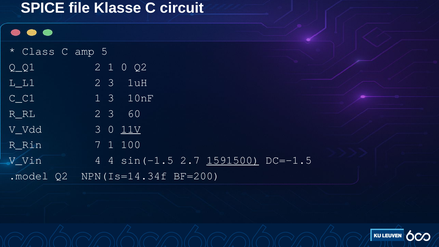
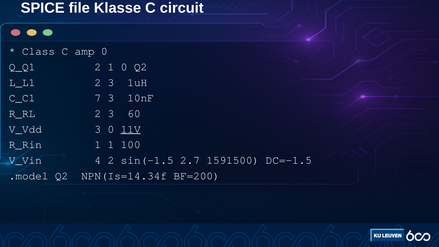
amp 5: 5 -> 0 (104, 51)
C_C1 1: 1 -> 7 (98, 98)
R_Rin 7: 7 -> 1 (98, 145)
4 4: 4 -> 2 (111, 160)
1591500 underline: present -> none (233, 160)
